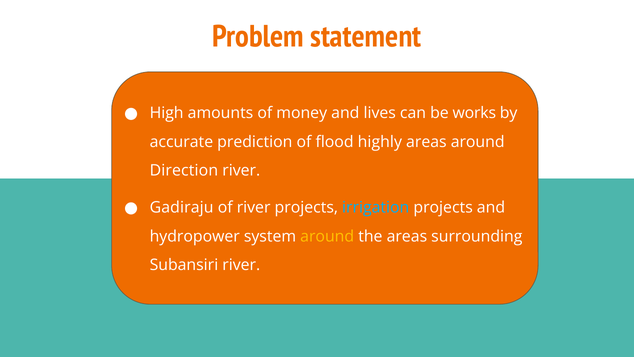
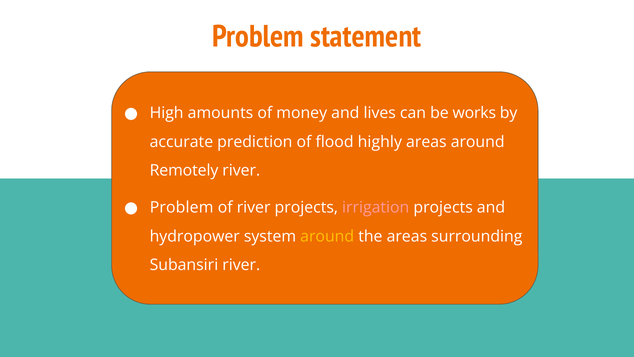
Direction: Direction -> Remotely (184, 170)
Gadiraju: Gadiraju -> Problem (182, 208)
irrigation colour: light blue -> pink (376, 208)
